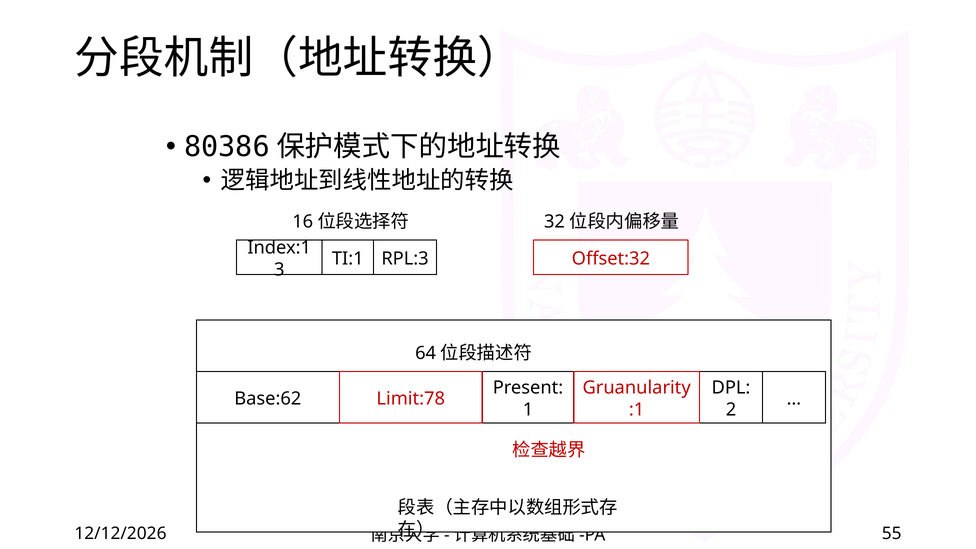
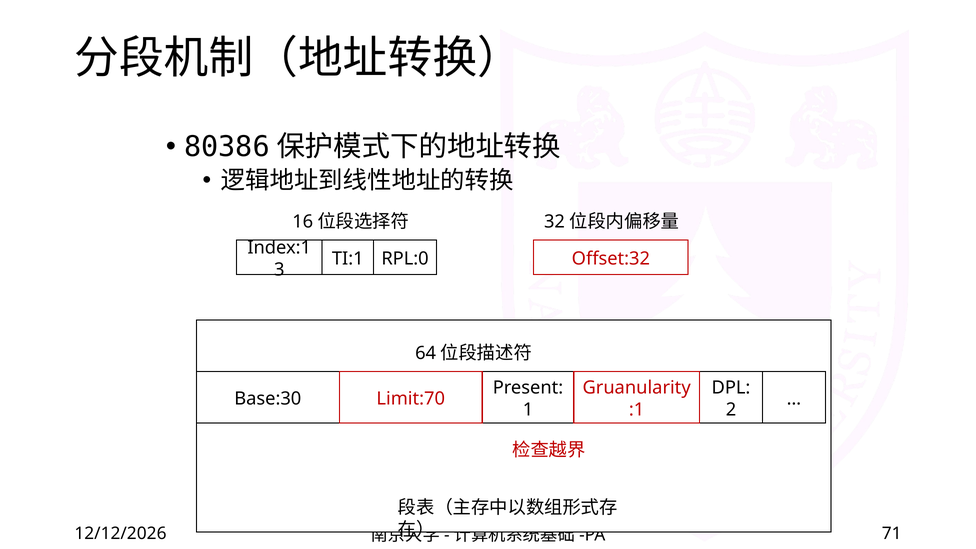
RPL:3: RPL:3 -> RPL:0 (405, 259)
Base:62: Base:62 -> Base:30 (268, 399)
Limit:78: Limit:78 -> Limit:70 (411, 399)
55: 55 -> 71 (892, 534)
